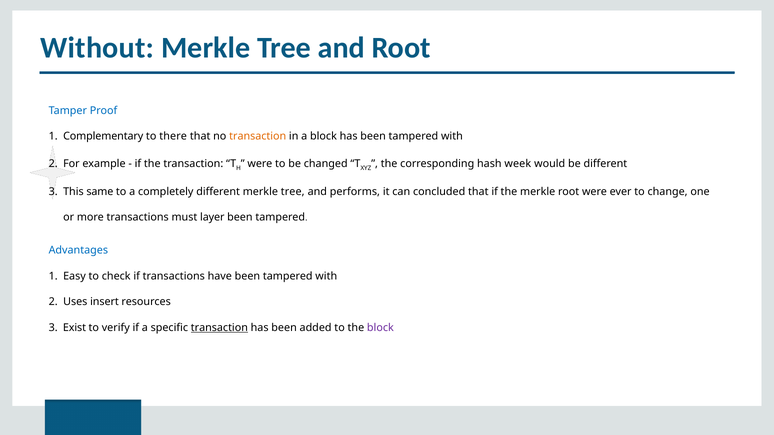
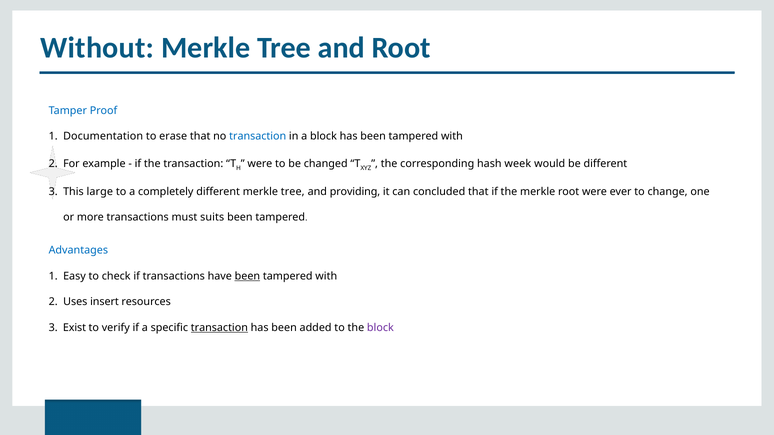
Complementary: Complementary -> Documentation (103, 137)
there: there -> erase (173, 137)
transaction colour: orange -> blue (258, 137)
same: same -> large (100, 192)
performs: performs -> providing (355, 192)
layer: layer -> suits (212, 217)
been underline: none -> present (247, 276)
